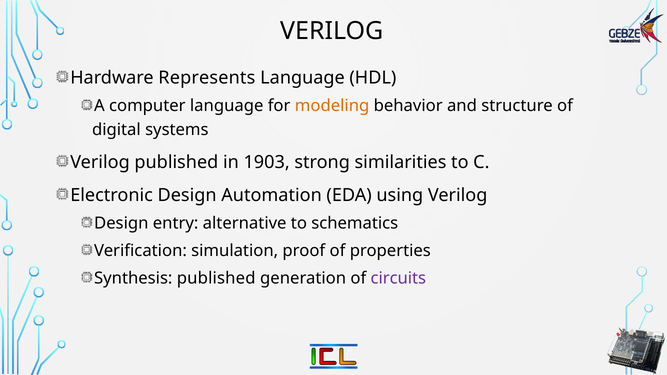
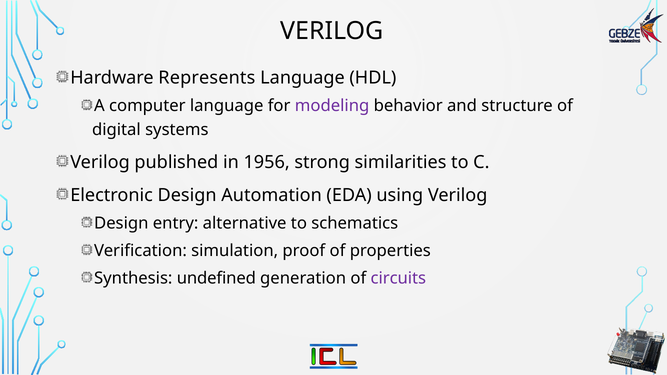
modeling colour: orange -> purple (332, 106)
1903: 1903 -> 1956 (267, 162)
Synthesis published: published -> undefined (216, 278)
